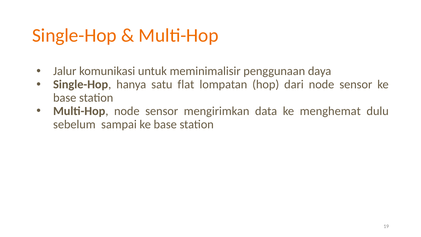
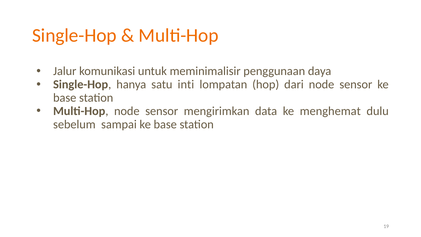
flat: flat -> inti (186, 84)
